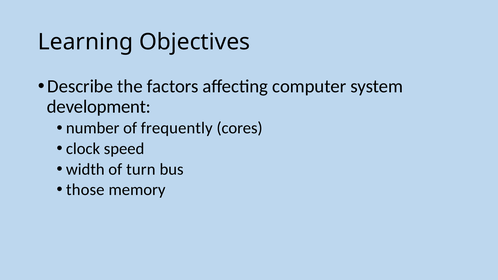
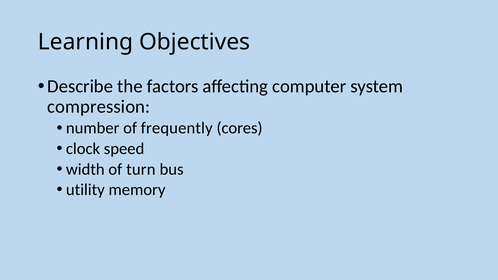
development: development -> compression (99, 107)
those: those -> utility (85, 190)
